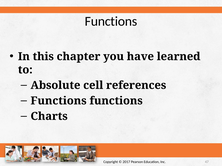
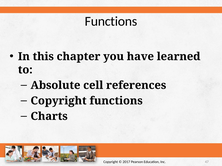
Functions: Functions -> Copyright (59, 101)
